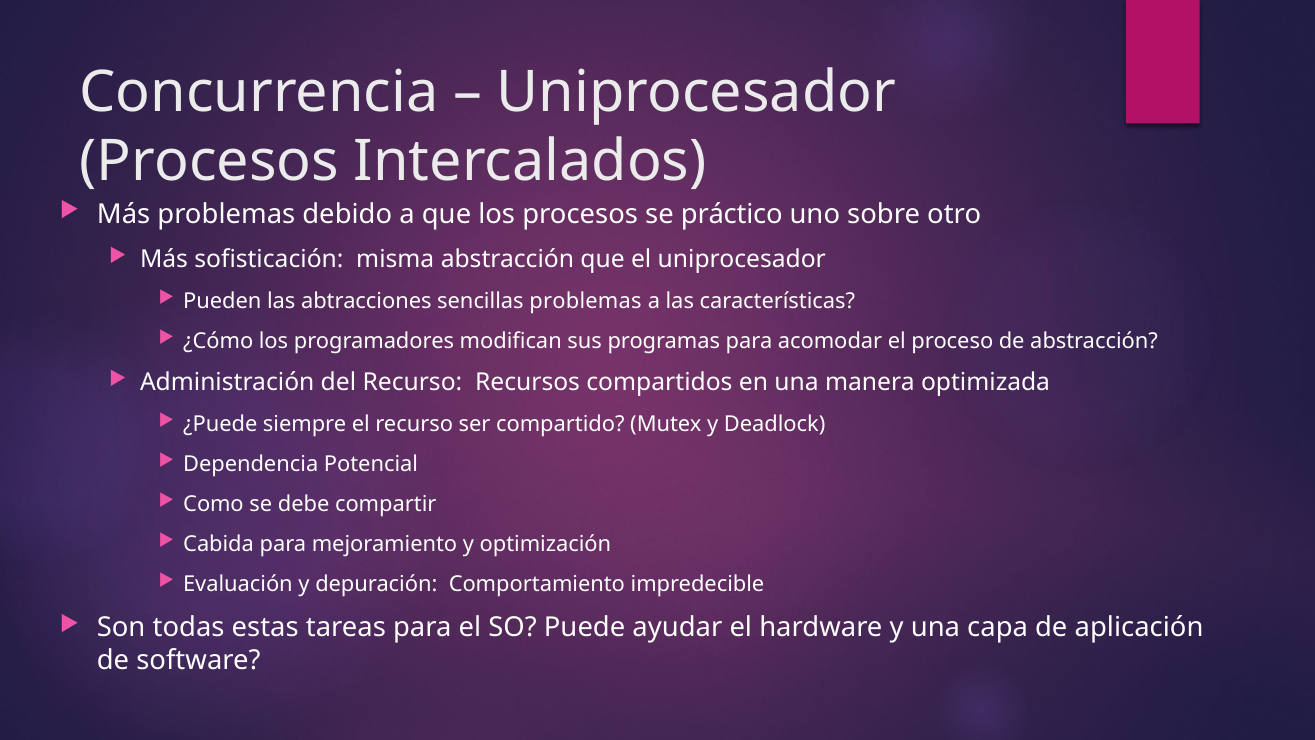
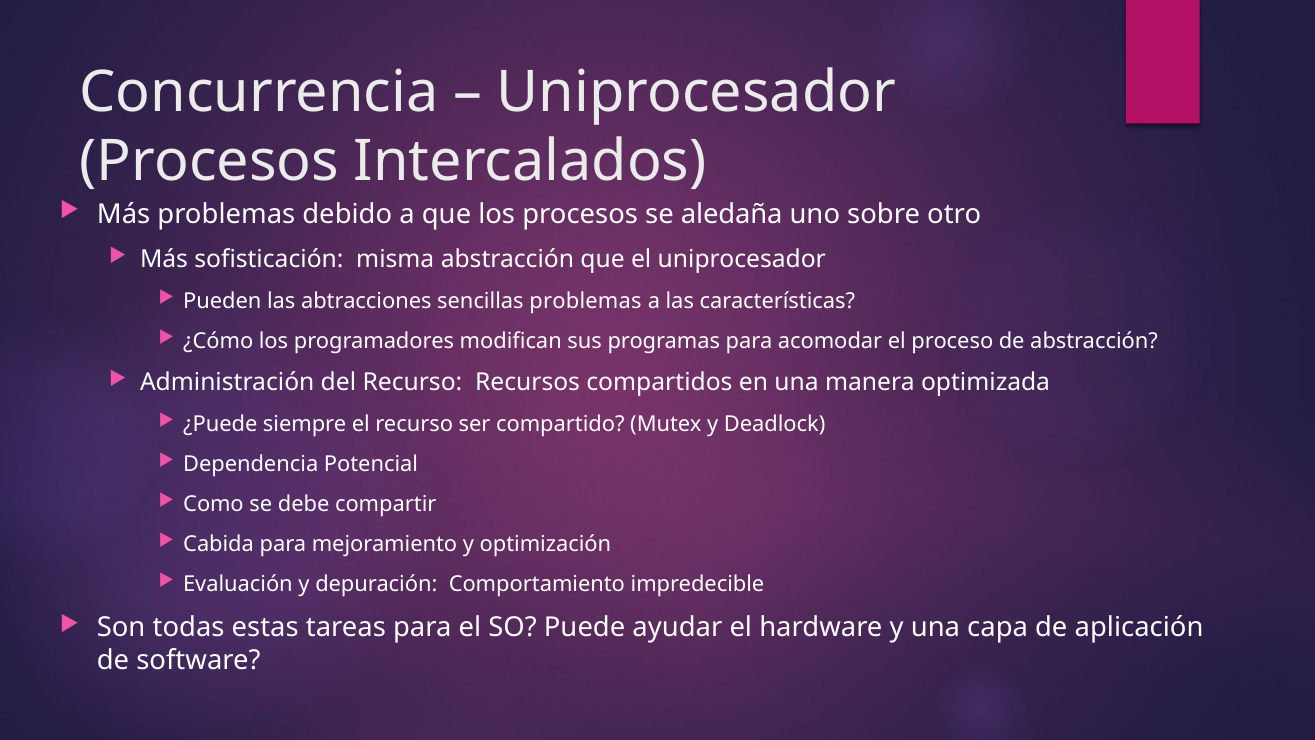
práctico: práctico -> aledaña (732, 215)
